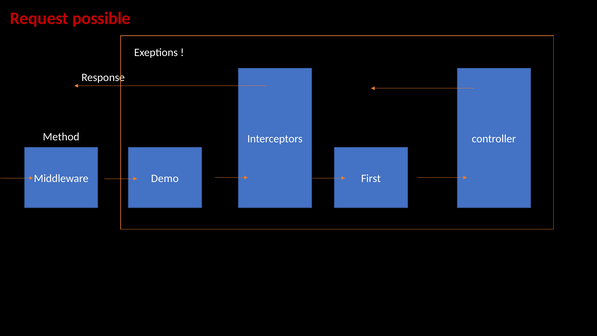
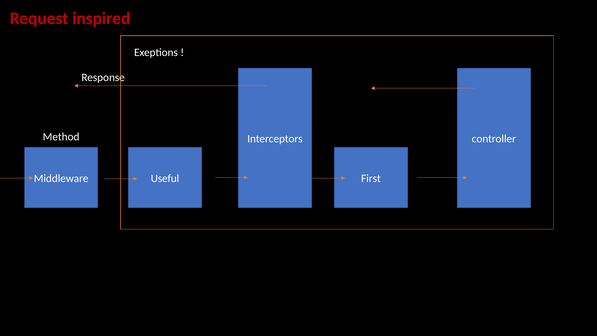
possible: possible -> inspired (101, 18)
Demo: Demo -> Useful (165, 178)
